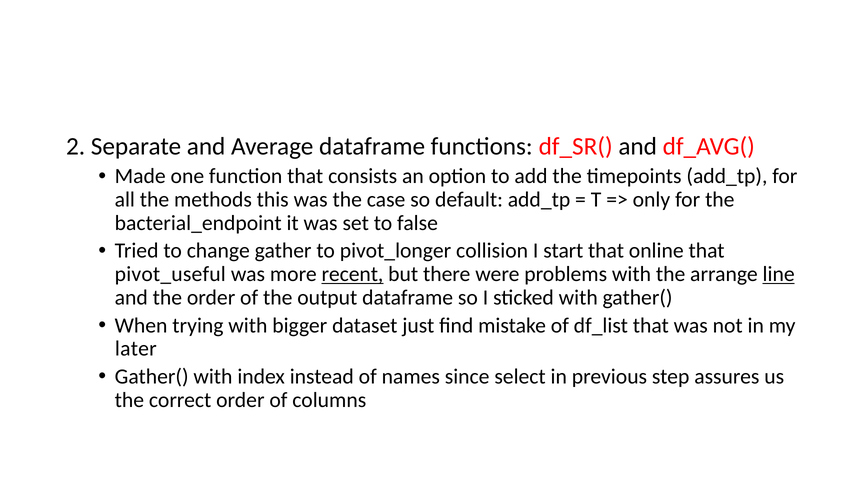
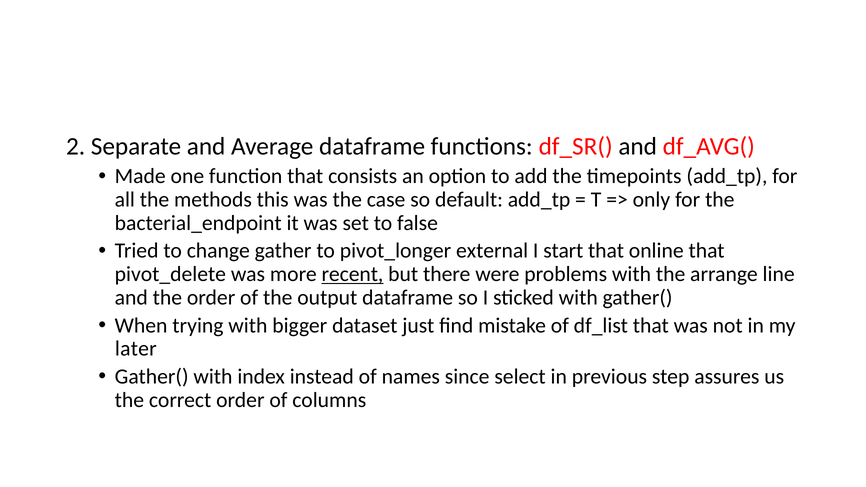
collision: collision -> external (492, 251)
pivot_useful: pivot_useful -> pivot_delete (170, 274)
line underline: present -> none (779, 274)
